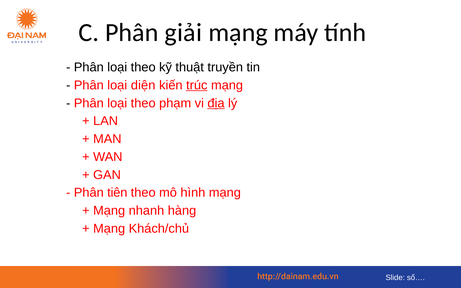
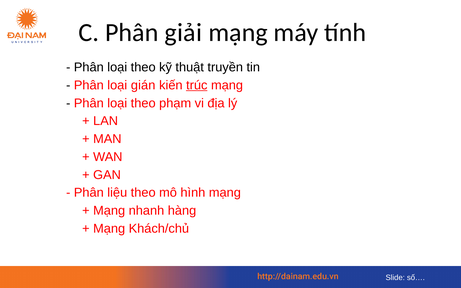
diện: diện -> gián (143, 85)
địa underline: present -> none (216, 103)
tiên: tiên -> liệu (117, 193)
